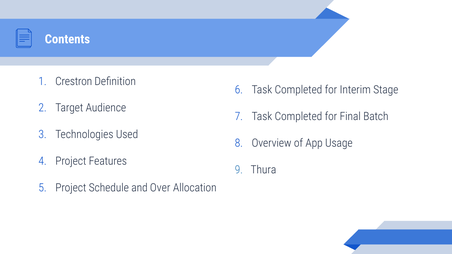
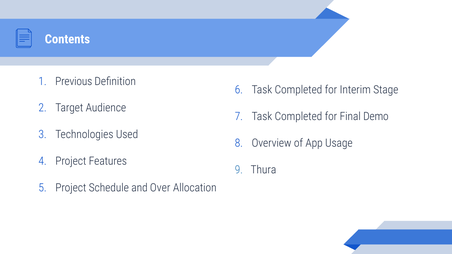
Crestron: Crestron -> Previous (74, 81)
Batch: Batch -> Demo (376, 117)
